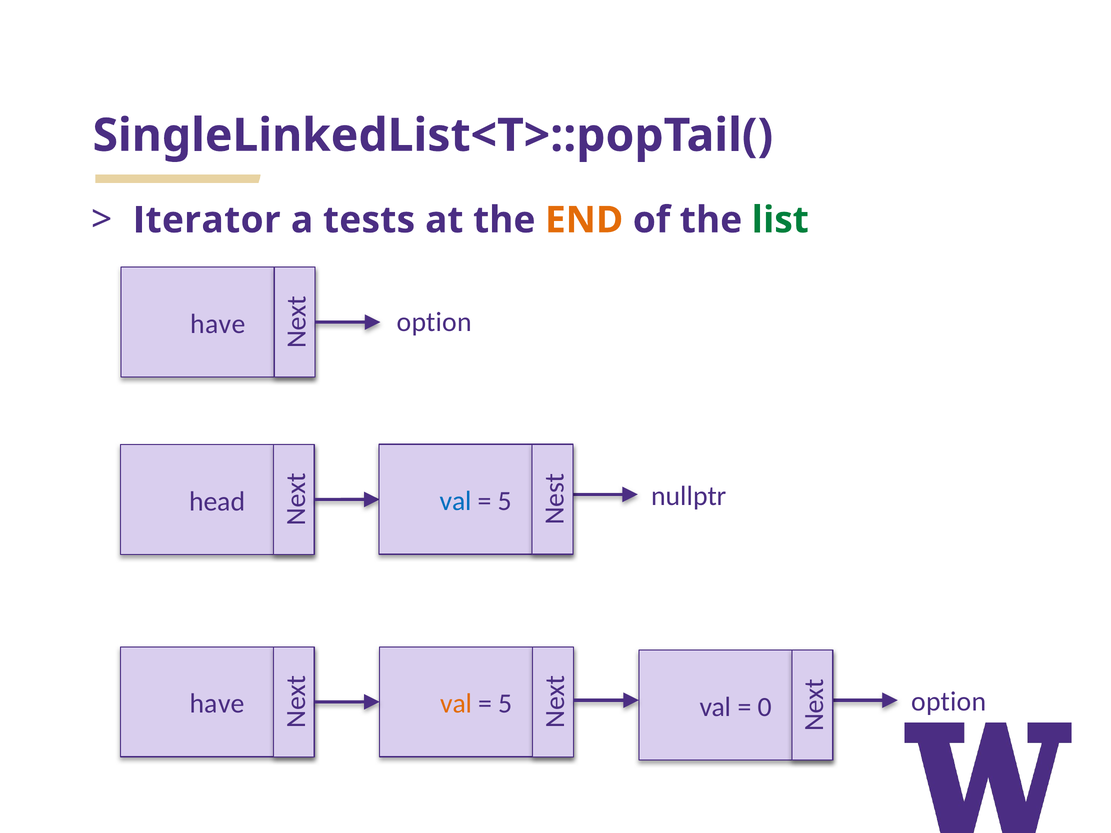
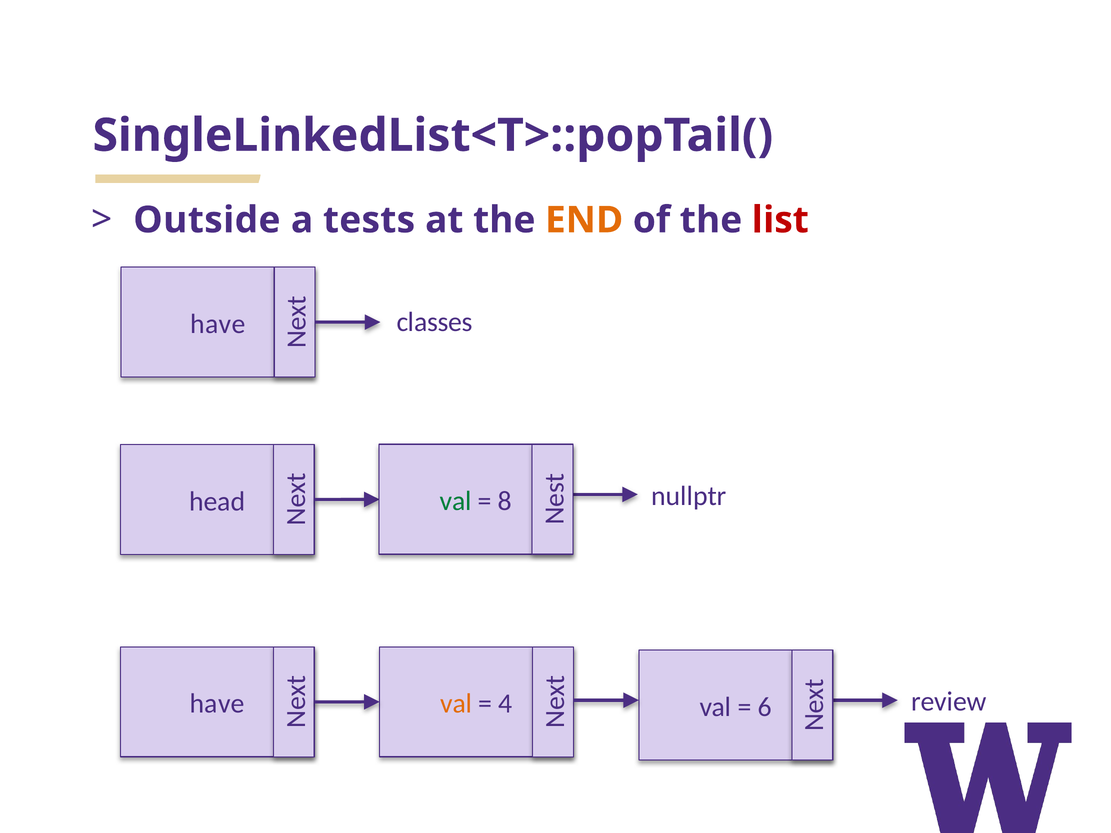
Iterator: Iterator -> Outside (207, 220)
list colour: green -> red (780, 220)
option: option -> classes (435, 322)
val colour: blue -> green (456, 501)
5: 5 -> 8 (505, 501)
option: option -> review (949, 702)
5: 5 -> 4 (505, 704)
0: 0 -> 6 (765, 707)
